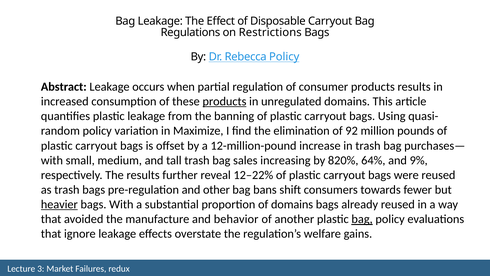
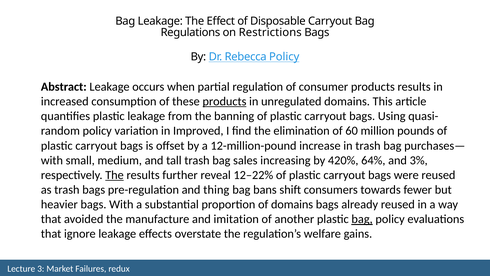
Maximize: Maximize -> Improved (198, 131)
92: 92 -> 60 (352, 131)
820%: 820% -> 420% (343, 160)
9%: 9% -> 3% (419, 160)
The underline: none -> present (115, 175)
other: other -> thing (216, 190)
heavier underline: present -> none (59, 204)
behavior: behavior -> imitation (236, 219)
